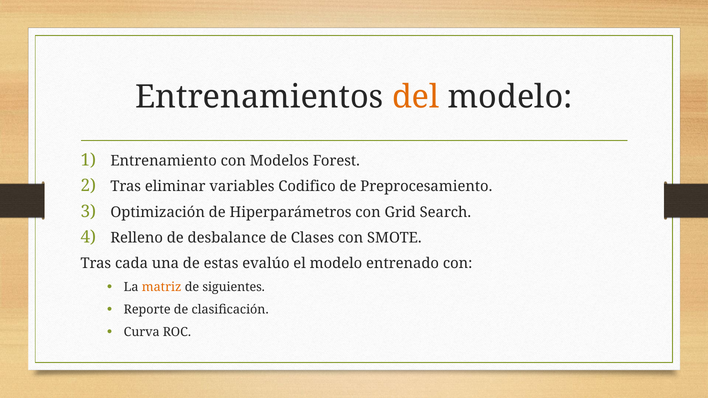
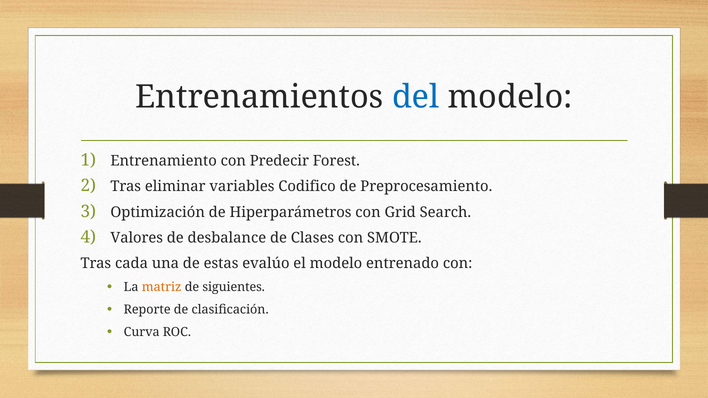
del colour: orange -> blue (416, 97)
Modelos: Modelos -> Predecir (279, 161)
Relleno: Relleno -> Valores (137, 238)
